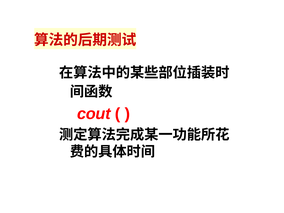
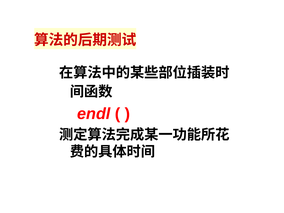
cout: cout -> endl (94, 114)
